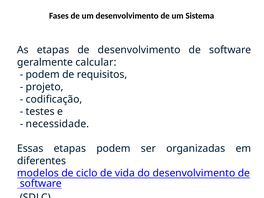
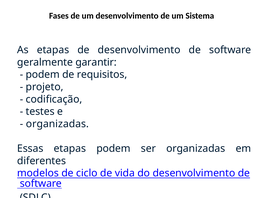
calcular: calcular -> garantir (96, 62)
necessidade: necessidade -> organizadas (57, 124)
